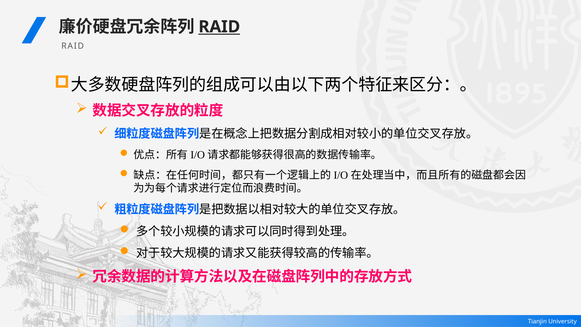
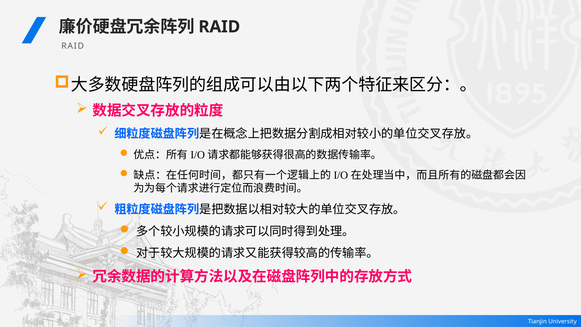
RAID underline: present -> none (219, 27)
